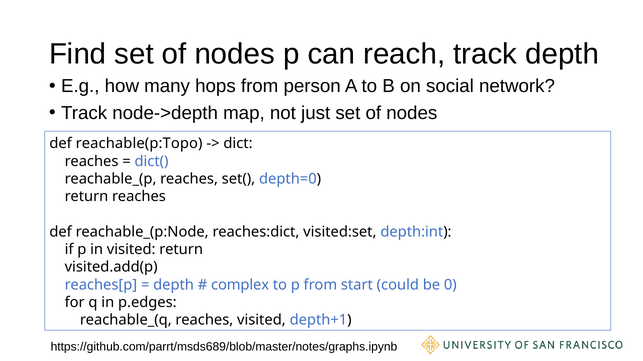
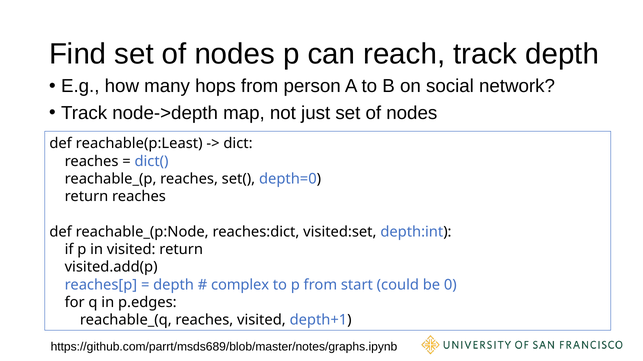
reachable(p:Topo: reachable(p:Topo -> reachable(p:Least (139, 144)
